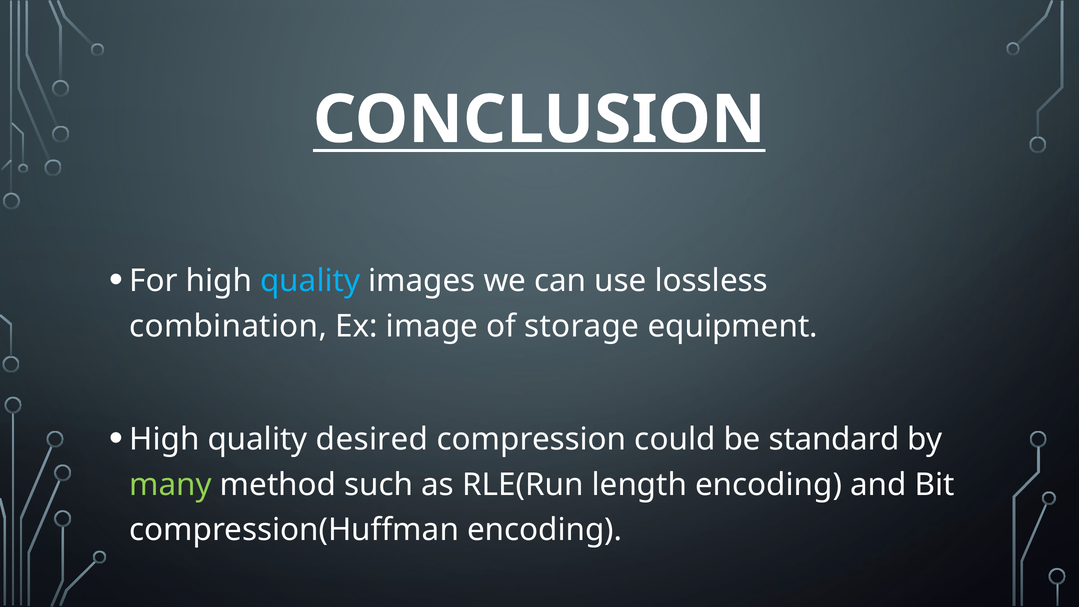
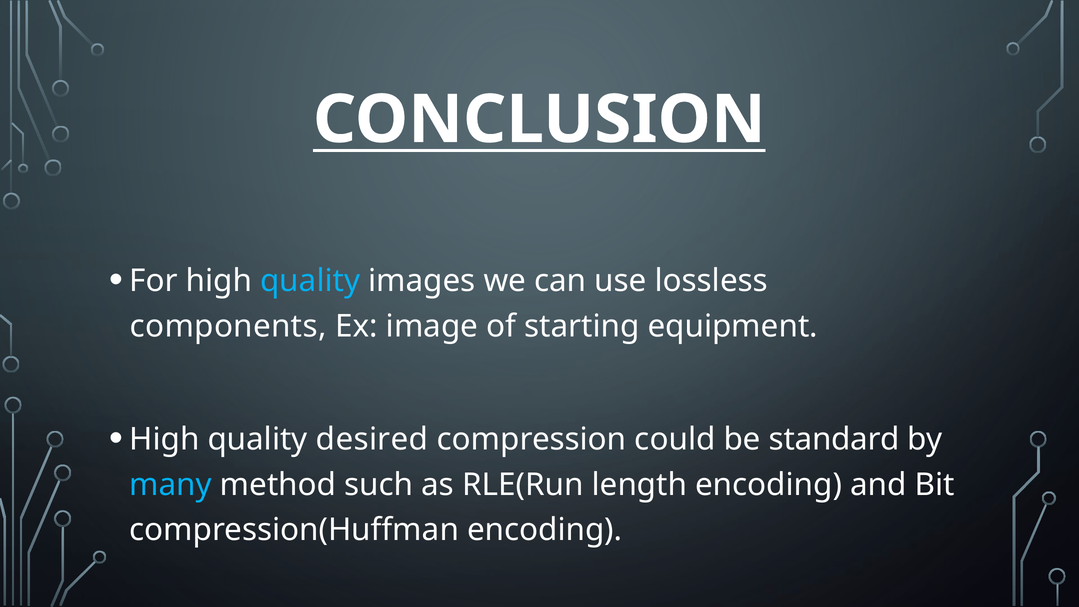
combination: combination -> components (228, 326)
storage: storage -> starting (582, 326)
many colour: light green -> light blue (171, 485)
